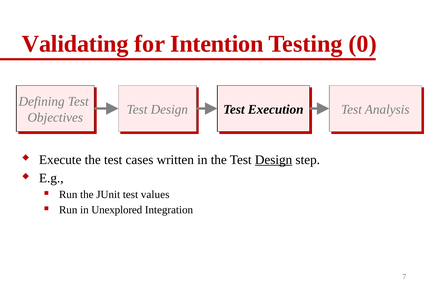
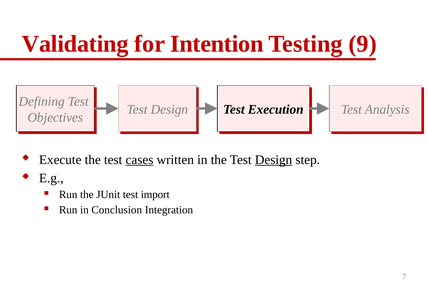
0: 0 -> 9 (363, 44)
cases underline: none -> present (140, 160)
values: values -> import (155, 195)
Unexplored: Unexplored -> Conclusion (117, 210)
